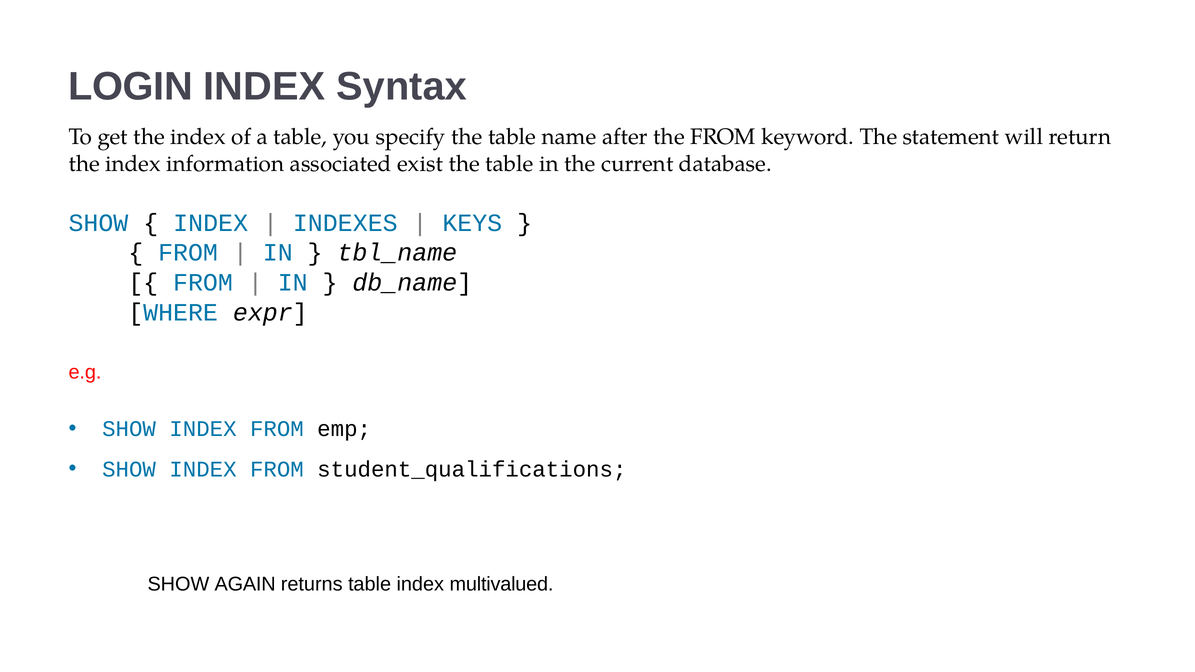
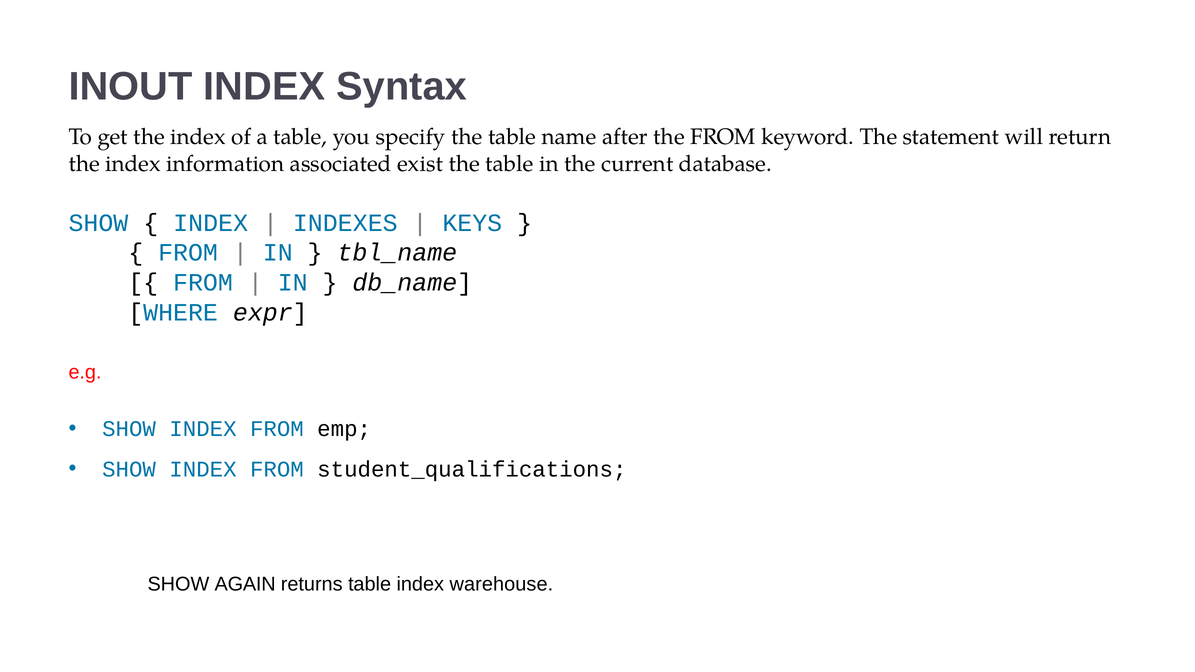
LOGIN: LOGIN -> INOUT (130, 86)
multivalued: multivalued -> warehouse (501, 585)
